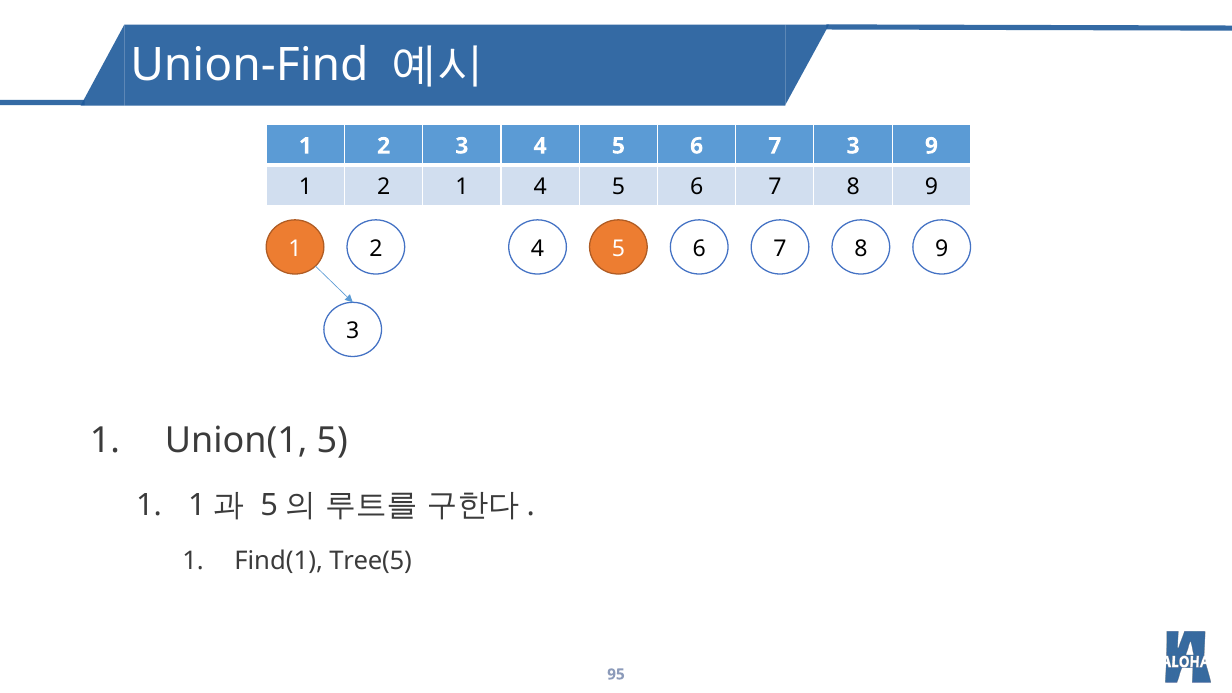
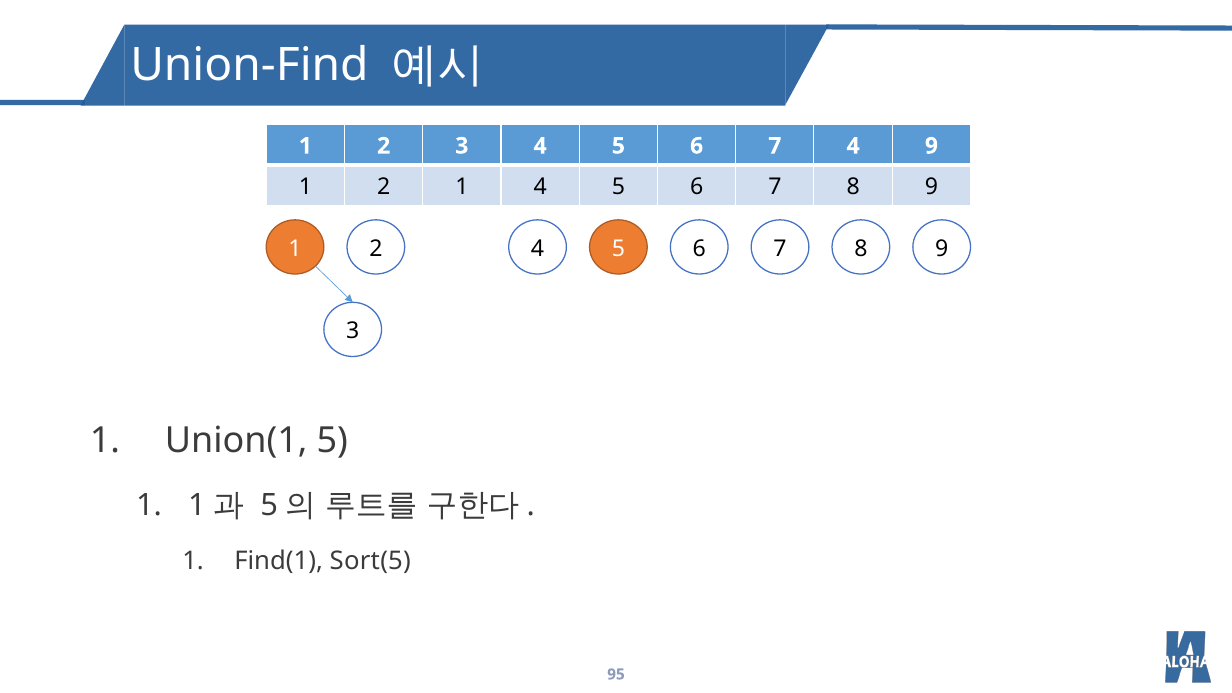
7 3: 3 -> 4 (853, 146)
Tree(5: Tree(5 -> Sort(5 (370, 561)
